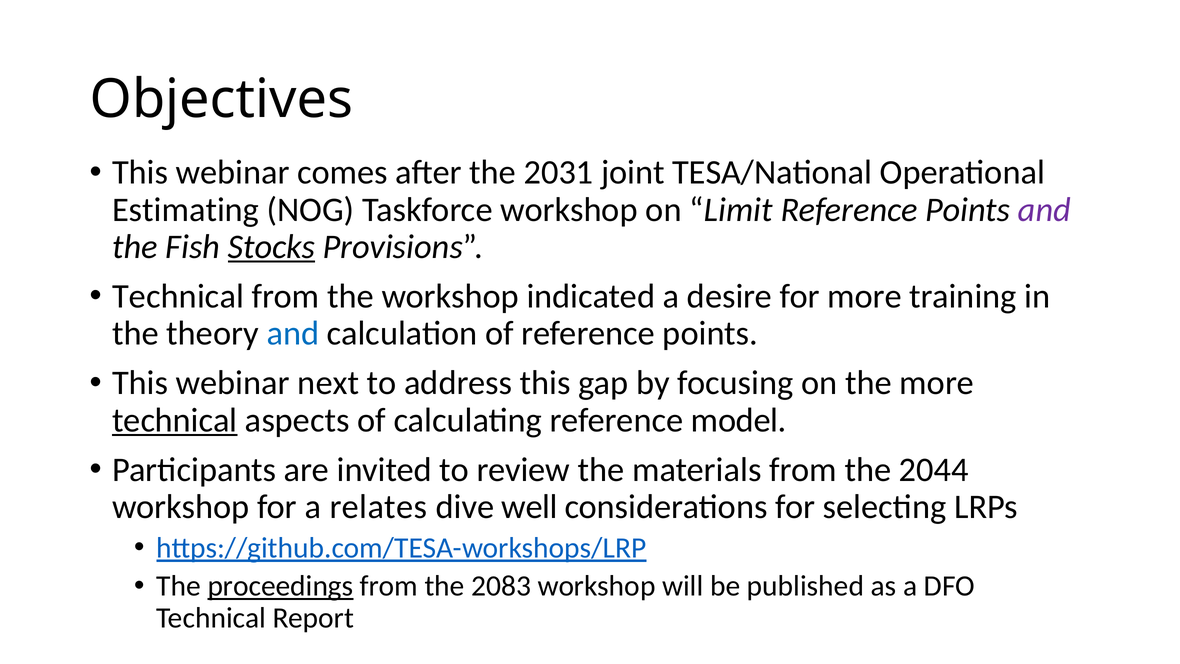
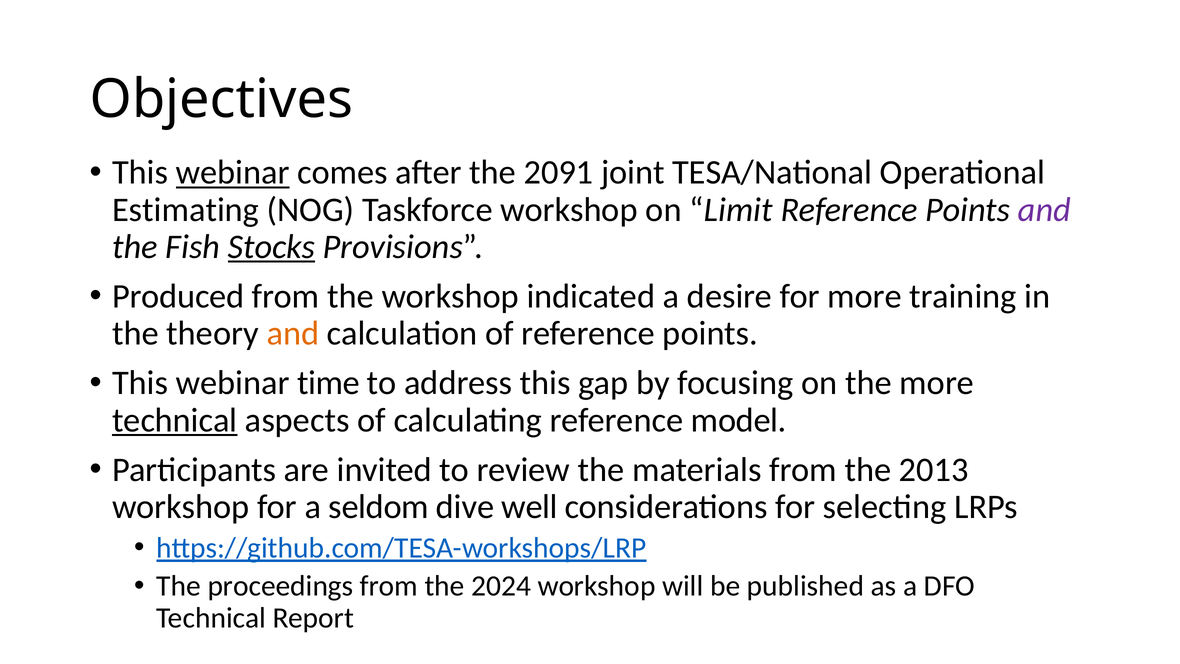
webinar underline: none -> present (233, 172)
2031: 2031 -> 2091 (559, 172)
Technical: Technical -> Produced (178, 296)
and colour: blue -> orange (293, 333)
next: next -> time (328, 383)
2044: 2044 -> 2013 (934, 470)
relates: relates -> seldom (379, 507)
proceedings underline: present -> none (280, 586)
2083: 2083 -> 2024 (501, 586)
